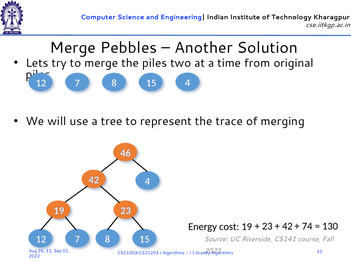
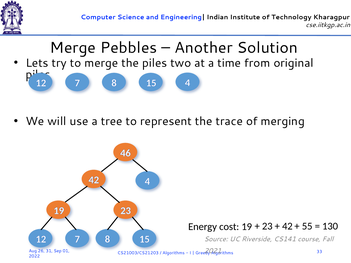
74: 74 -> 55 (307, 226)
